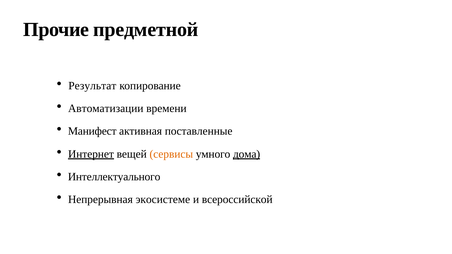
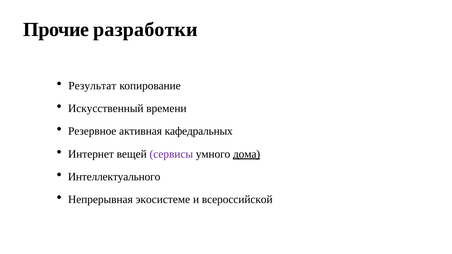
предметной: предметной -> разработки (146, 30)
Автоматизации: Автоматизации -> Искусственный (106, 109)
Манифест: Манифест -> Резервное (92, 131)
поставленные: поставленные -> кафедральных (199, 131)
Интернет underline: present -> none (91, 154)
сервисы colour: orange -> purple (171, 154)
